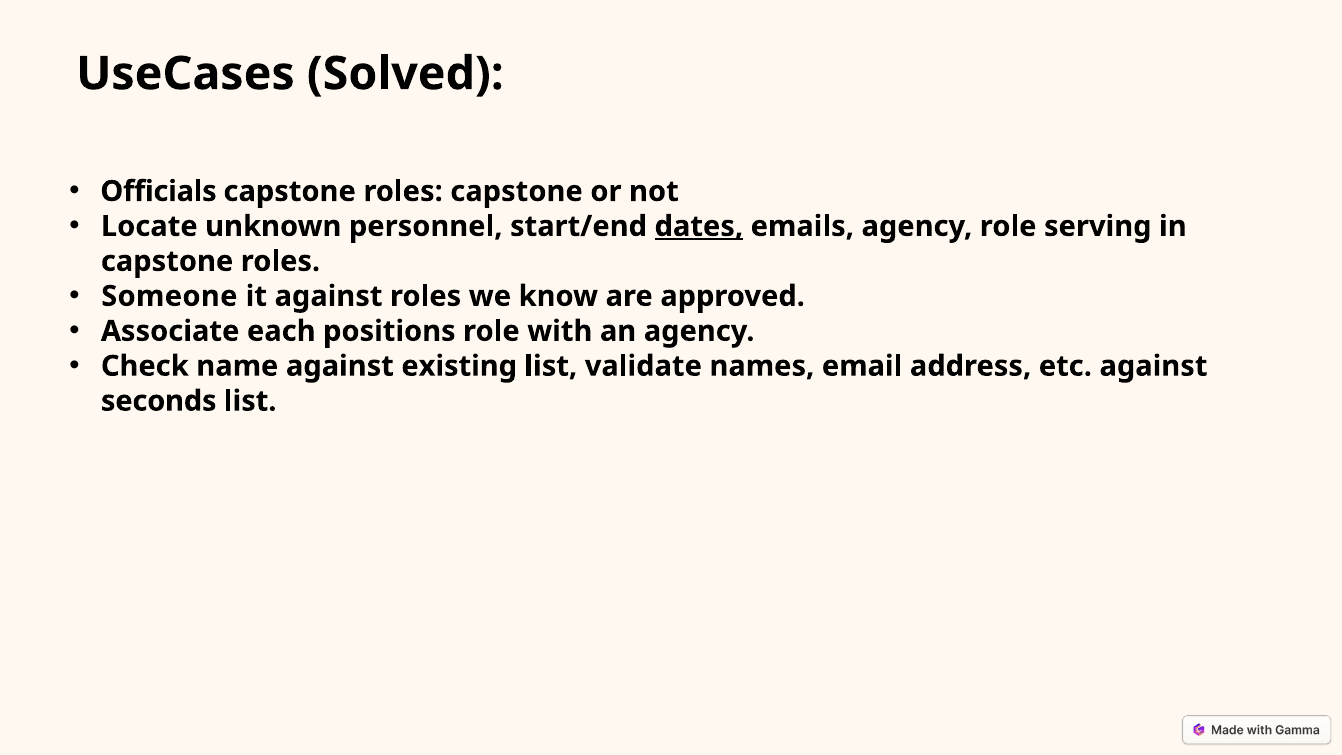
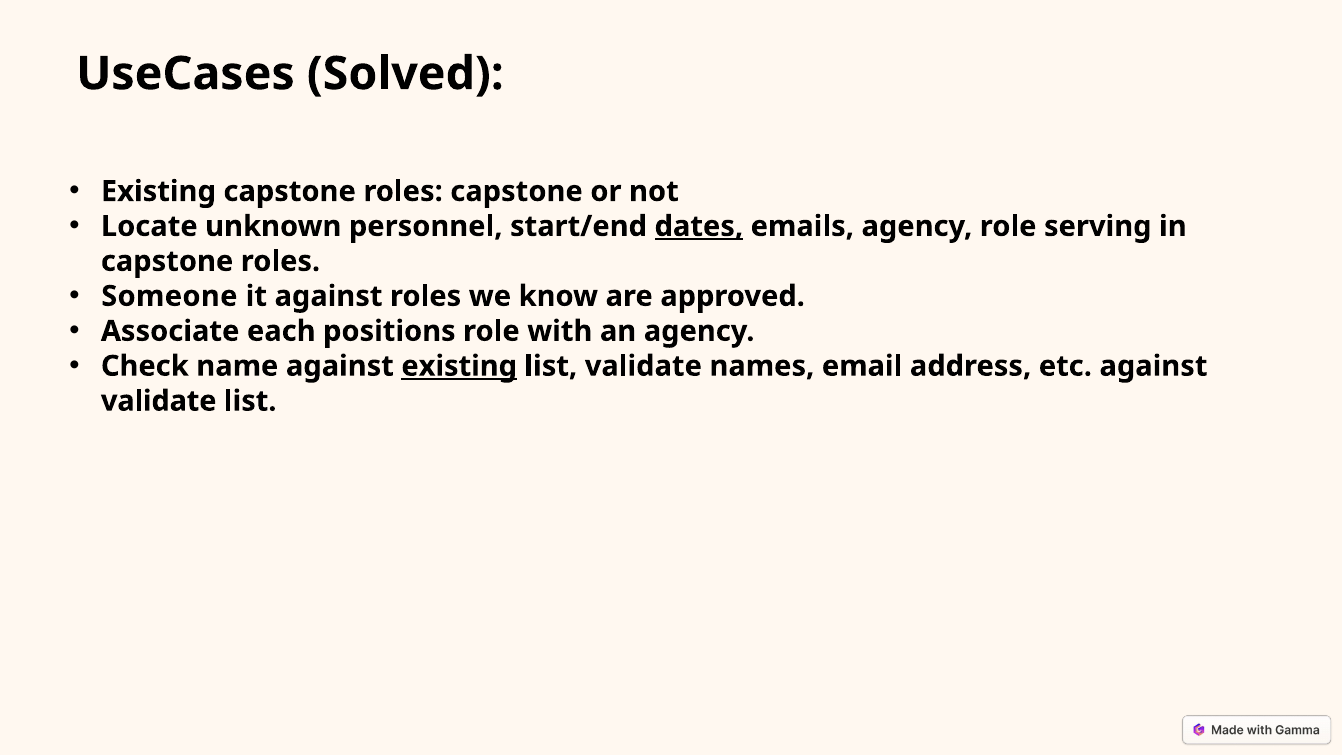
Officials: Officials -> Existing (158, 191)
existing underline: none -> present (459, 366)
seconds: seconds -> validate (159, 401)
